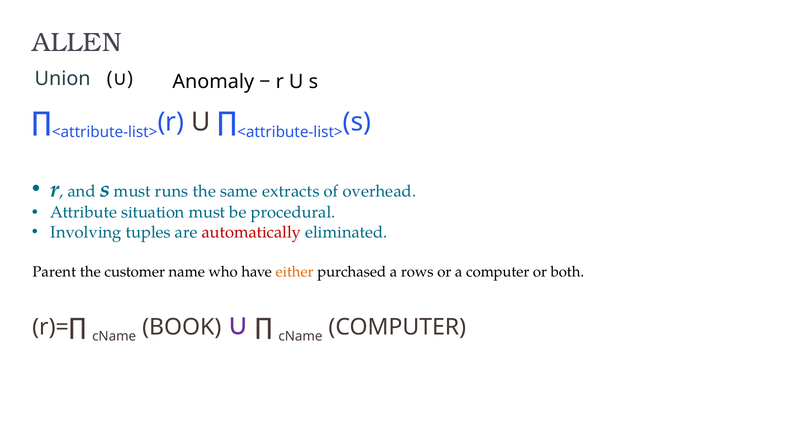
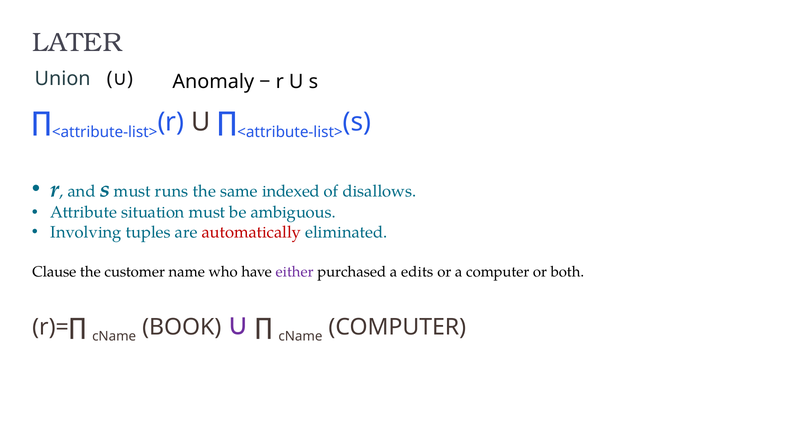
ALLEN: ALLEN -> LATER (77, 42)
extracts: extracts -> indexed (291, 192)
overhead: overhead -> disallows (379, 192)
procedural: procedural -> ambiguous (293, 213)
Parent: Parent -> Clause (54, 272)
either colour: orange -> purple (295, 272)
rows: rows -> edits (417, 272)
